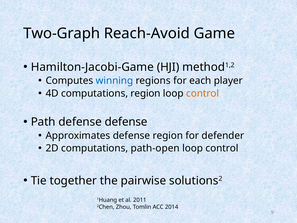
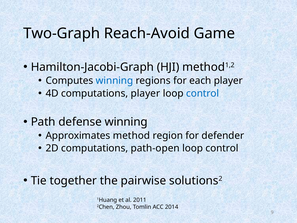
Hamilton-Jacobi-Game: Hamilton-Jacobi-Game -> Hamilton-Jacobi-Graph (92, 67)
computations region: region -> player (145, 93)
control colour: orange -> blue (203, 93)
defense defense: defense -> winning (126, 122)
Approximates defense: defense -> method (131, 135)
